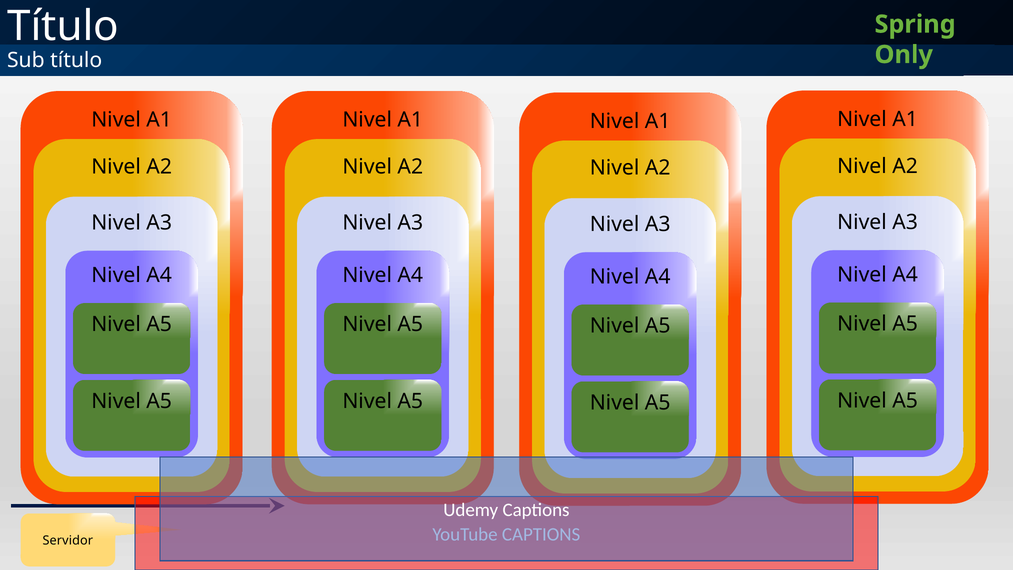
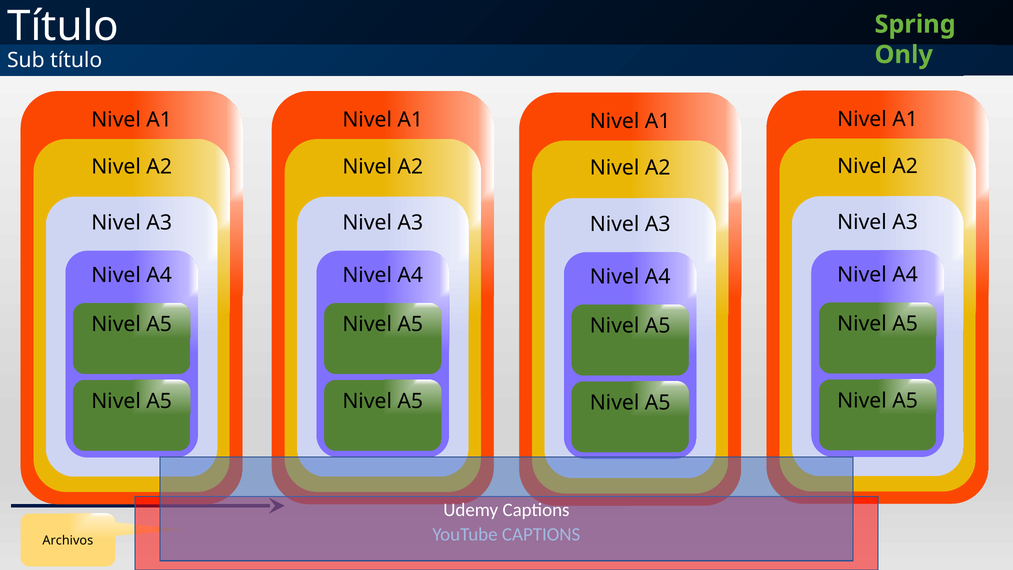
Servidor: Servidor -> Archivos (68, 541)
